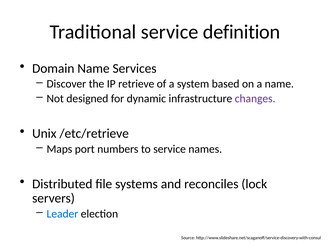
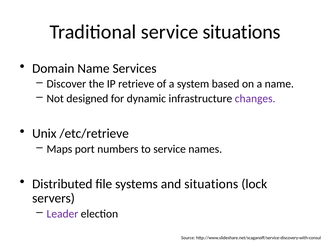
service definition: definition -> situations (242, 32)
and reconciles: reconciles -> situations (211, 184)
Leader colour: blue -> purple (62, 213)
